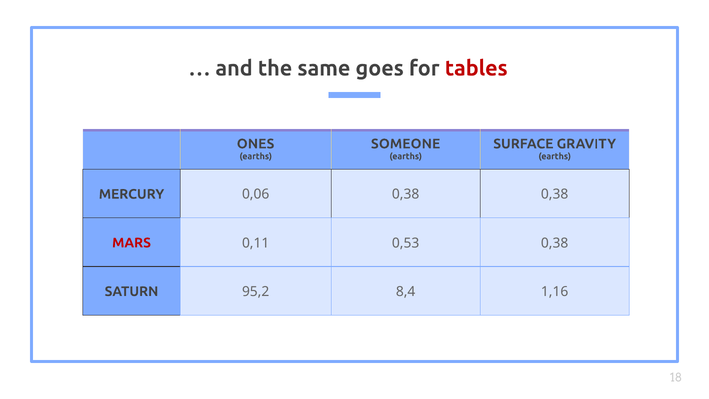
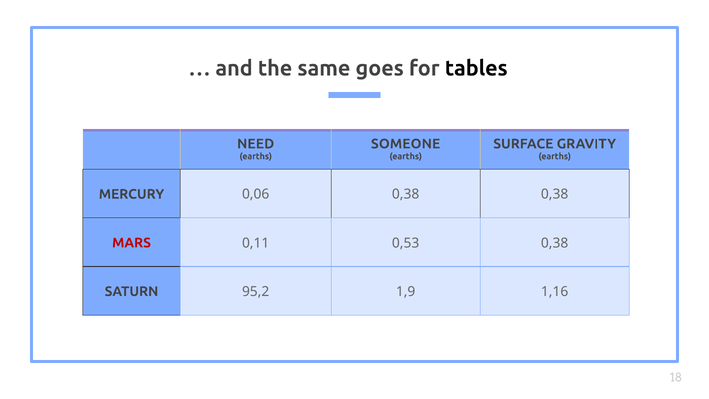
tables colour: red -> black (476, 68)
ONES: ONES -> NEED (256, 144)
8,4: 8,4 -> 1,9 (406, 292)
